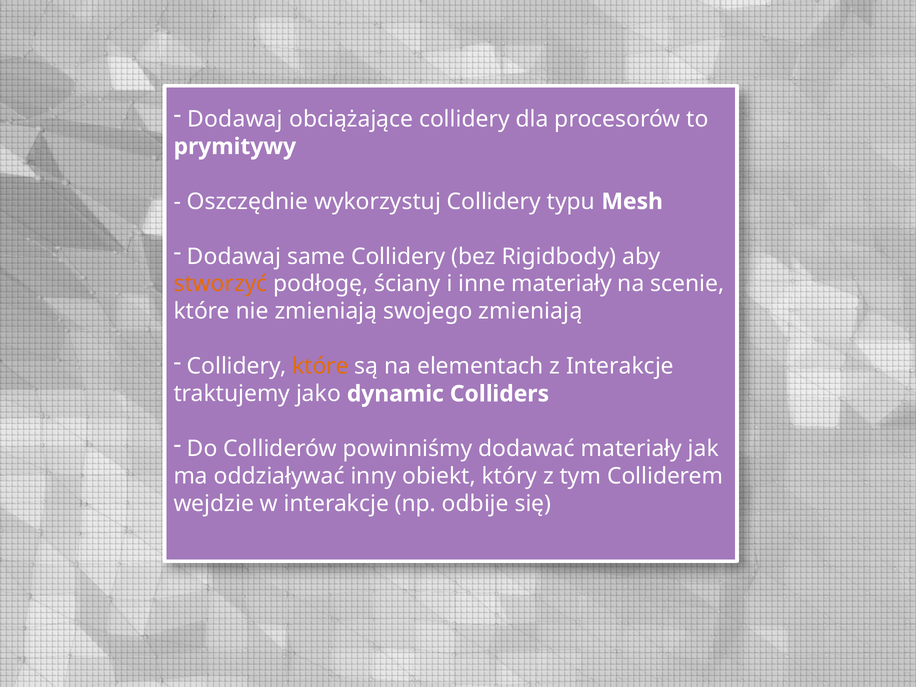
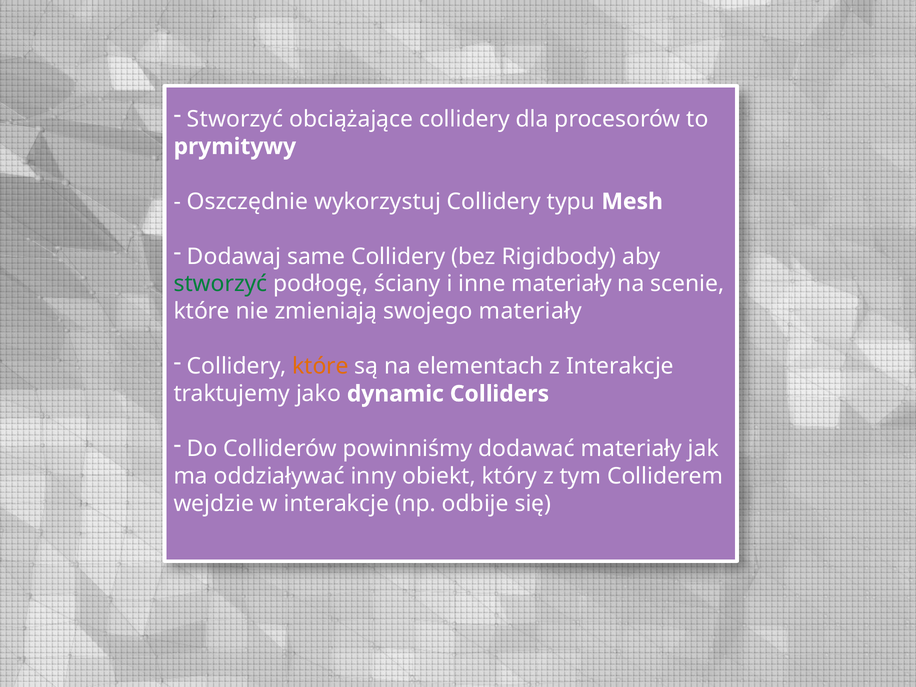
Dodawaj: Dodawaj -> Stworzyć (235, 119)
stworzyć colour: orange -> green (221, 284)
swojego zmieniają: zmieniają -> materiały (530, 311)
